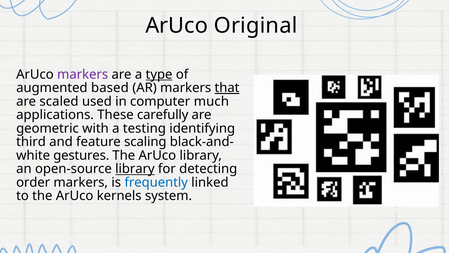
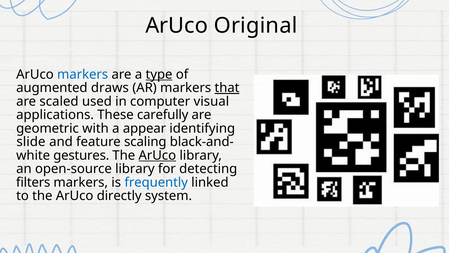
markers colour: purple -> blue (83, 74)
based: based -> draws (110, 88)
much: much -> visual (211, 101)
testing: testing -> appear (144, 128)
third: third -> slide (31, 142)
ArUco underline: none -> present (157, 155)
library underline: present -> none (135, 169)
order: order -> filters (33, 182)
kernels: kernels -> directly (119, 196)
